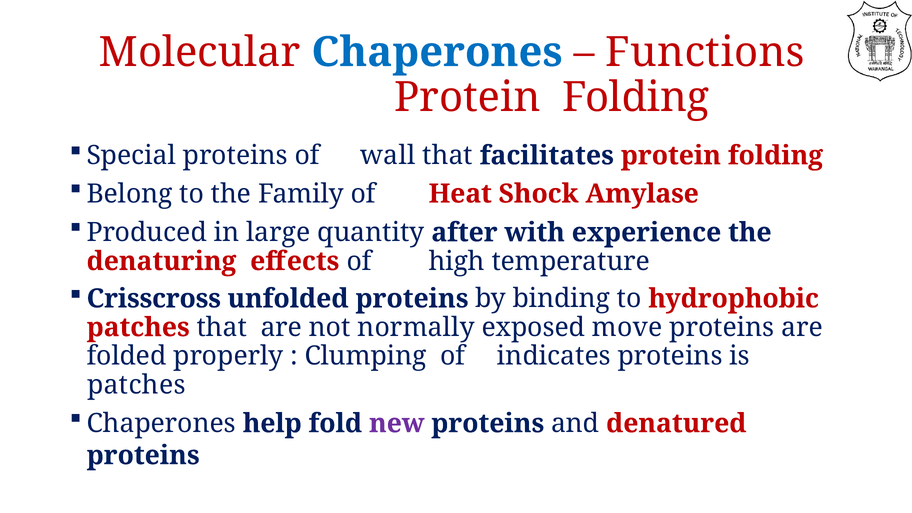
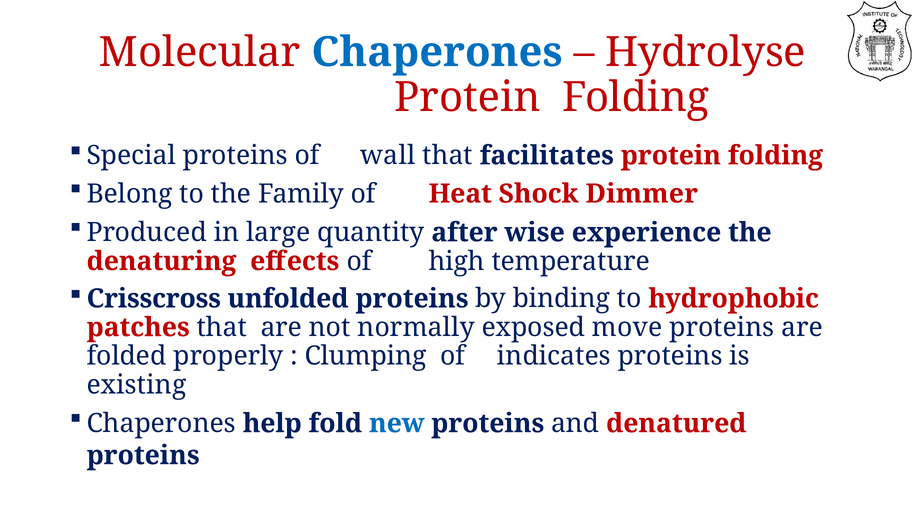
Functions: Functions -> Hydrolyse (705, 52)
Amylase: Amylase -> Dimmer (642, 194)
with: with -> wise (535, 233)
patches: patches -> existing (136, 385)
new colour: purple -> blue (397, 423)
